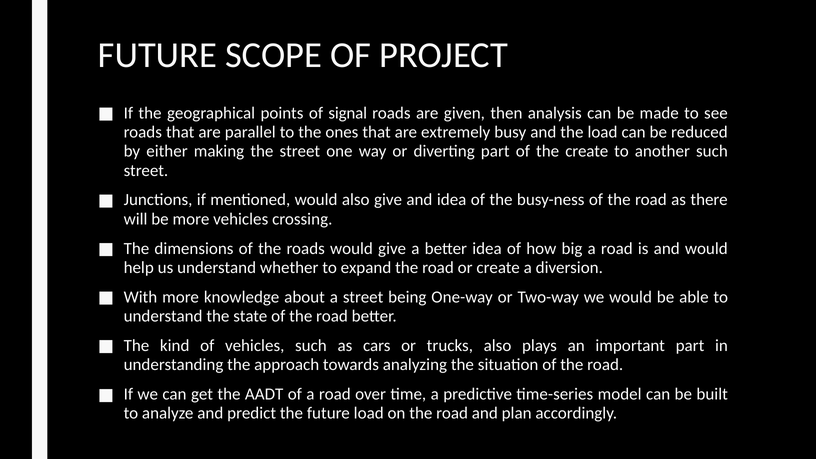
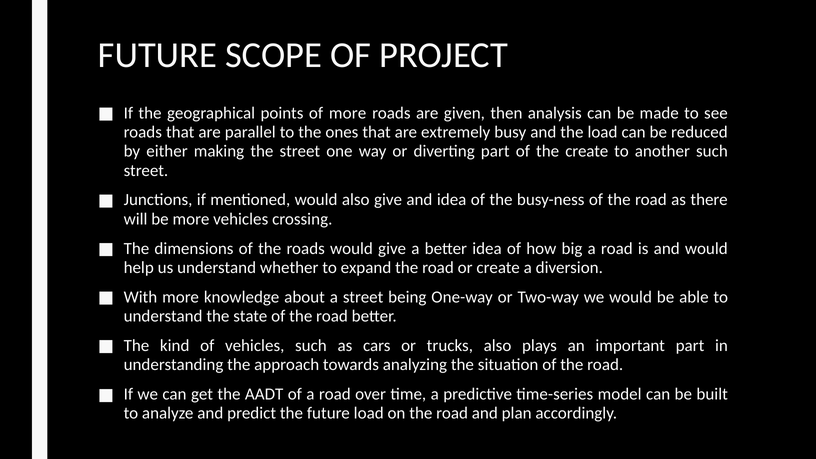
of signal: signal -> more (348, 113)
